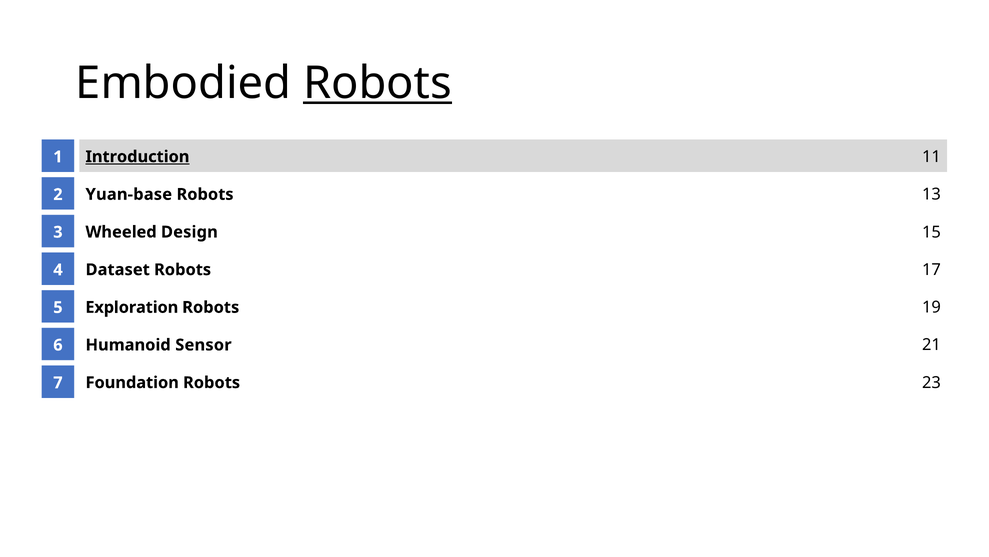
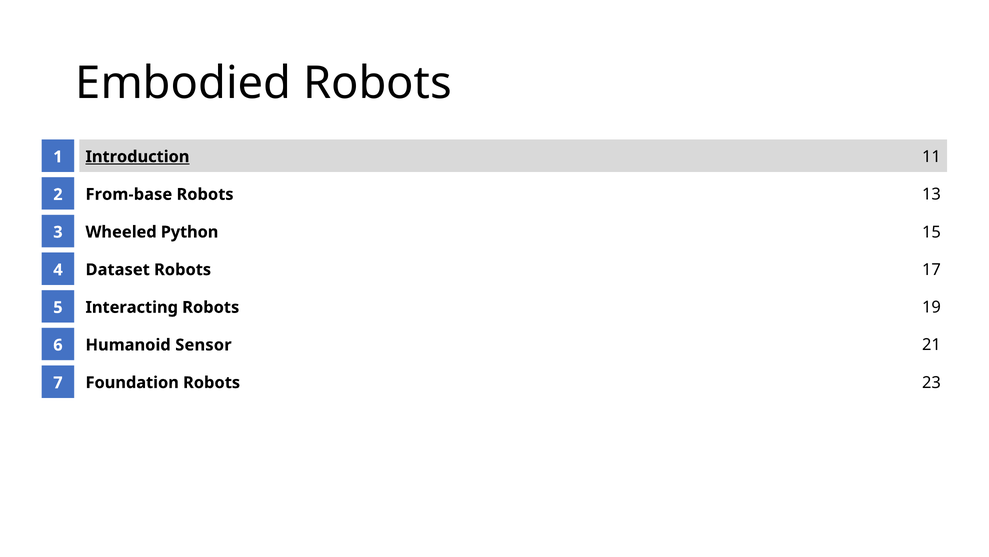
Robots underline: present -> none (377, 83)
Yuan-base: Yuan-base -> From-base (129, 194)
Design: Design -> Python (190, 232)
Exploration: Exploration -> Interacting (132, 307)
